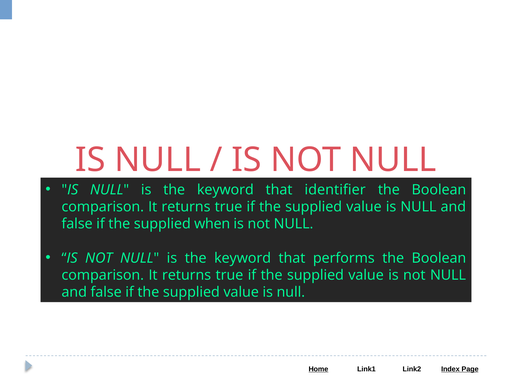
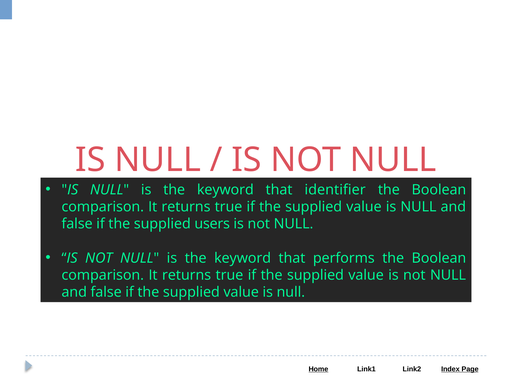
when: when -> users (212, 224)
